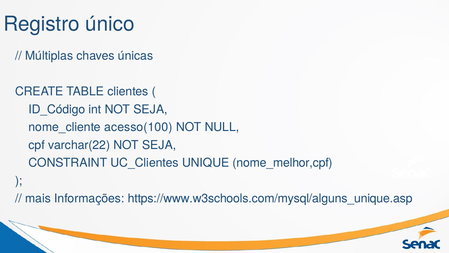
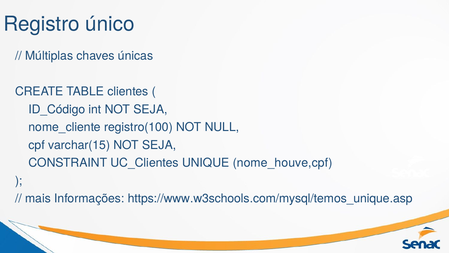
acesso(100: acesso(100 -> registro(100 (138, 127)
varchar(22: varchar(22 -> varchar(15 (79, 145)
nome_melhor,cpf: nome_melhor,cpf -> nome_houve,cpf (283, 163)
https://www.w3schools.com/mysql/alguns_unique.asp: https://www.w3schools.com/mysql/alguns_unique.asp -> https://www.w3schools.com/mysql/temos_unique.asp (270, 198)
